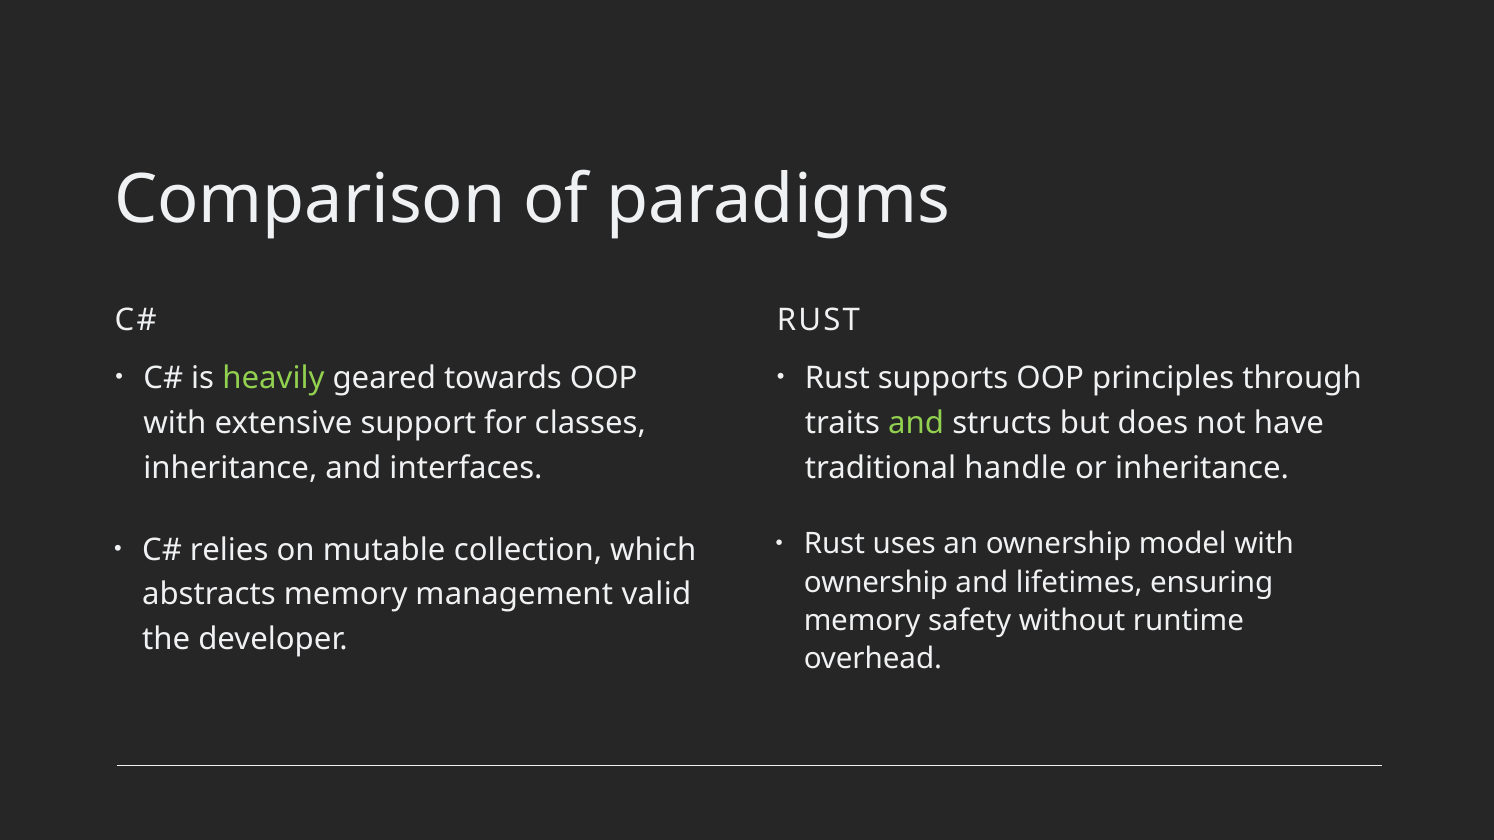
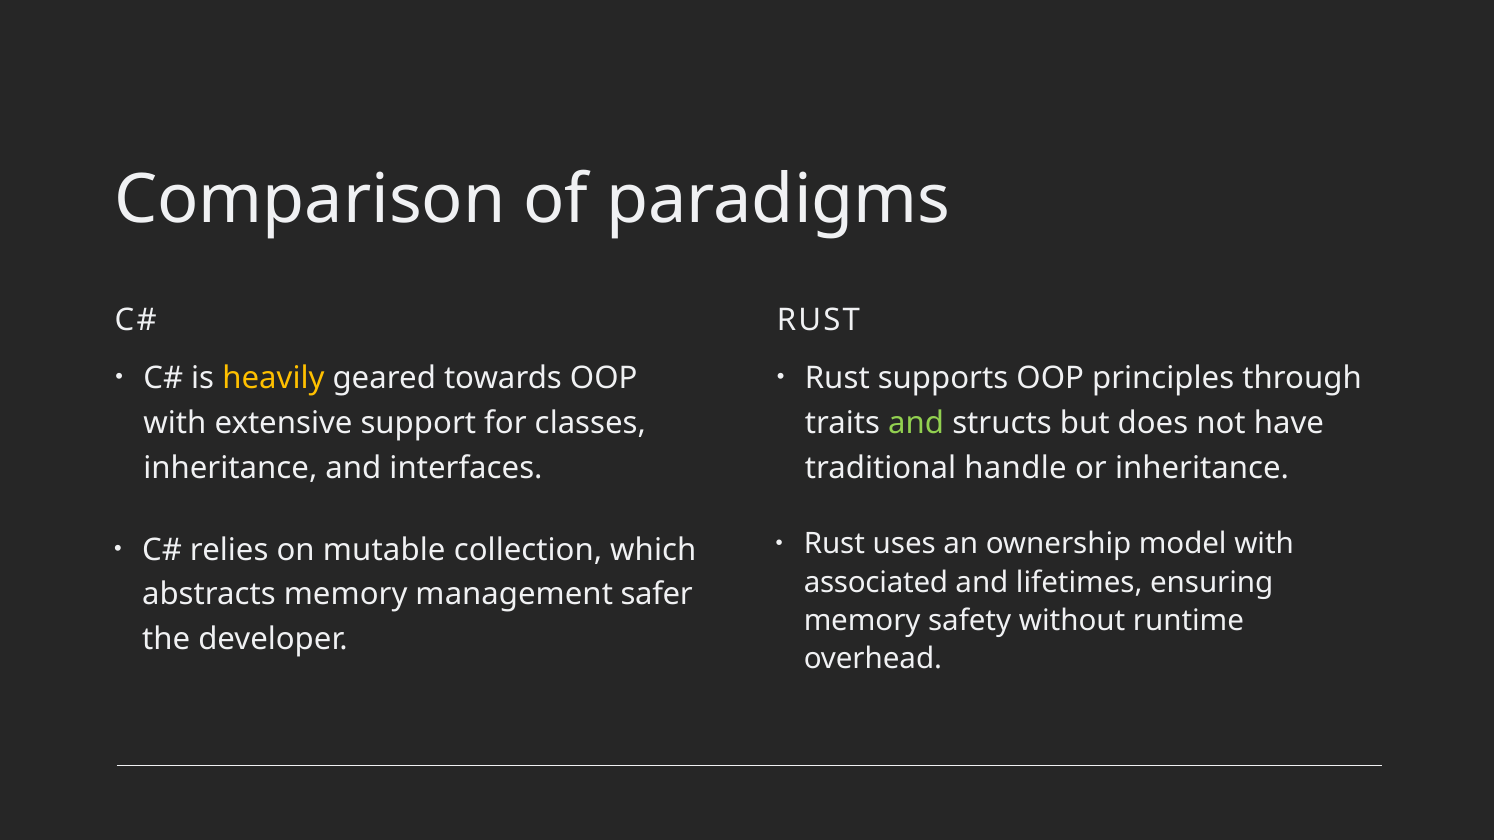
heavily colour: light green -> yellow (273, 379)
ownership: ownership -> associated (876, 583)
valid: valid -> safer (657, 595)
